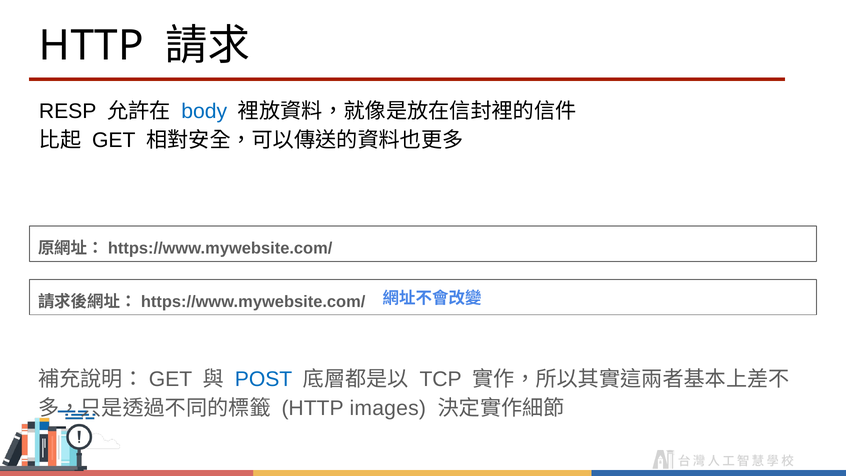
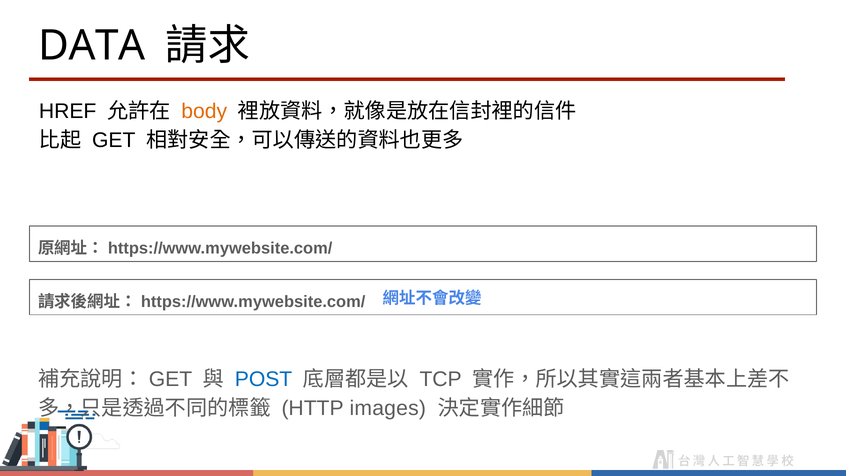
HTTP: HTTP -> DATA (92, 46)
RESP: RESP -> HREF (68, 111)
body colour: blue -> orange (204, 111)
